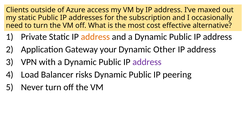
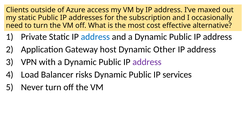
address colour: orange -> blue (95, 37)
your: your -> host (108, 49)
peering: peering -> services (177, 74)
